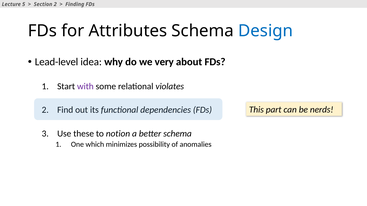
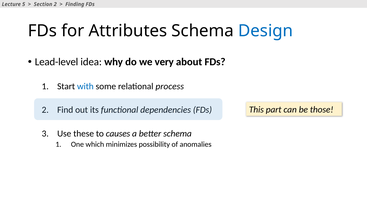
with colour: purple -> blue (85, 87)
violates: violates -> process (170, 87)
nerds: nerds -> those (322, 110)
notion: notion -> causes (118, 134)
